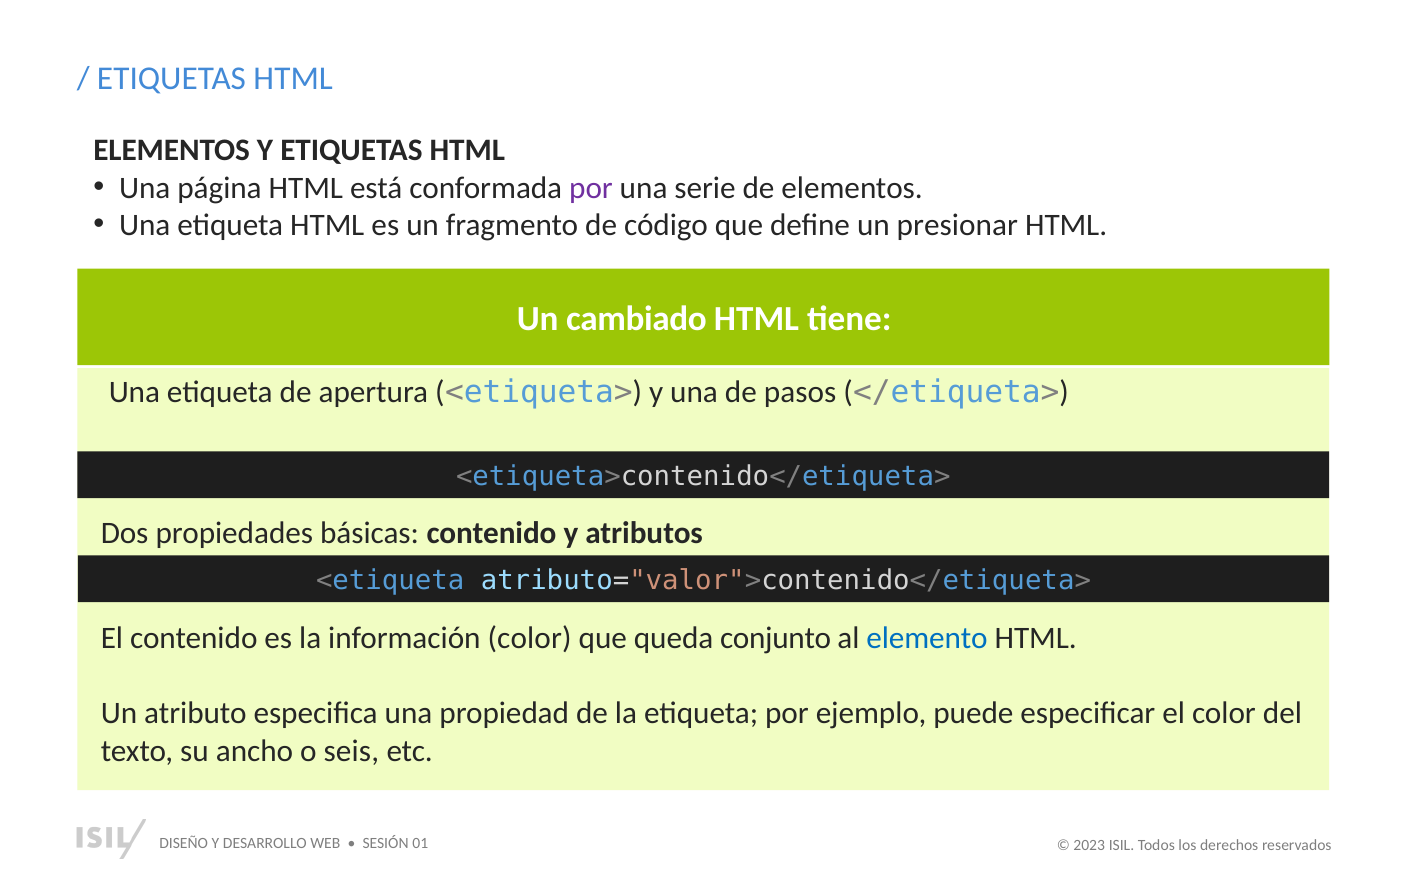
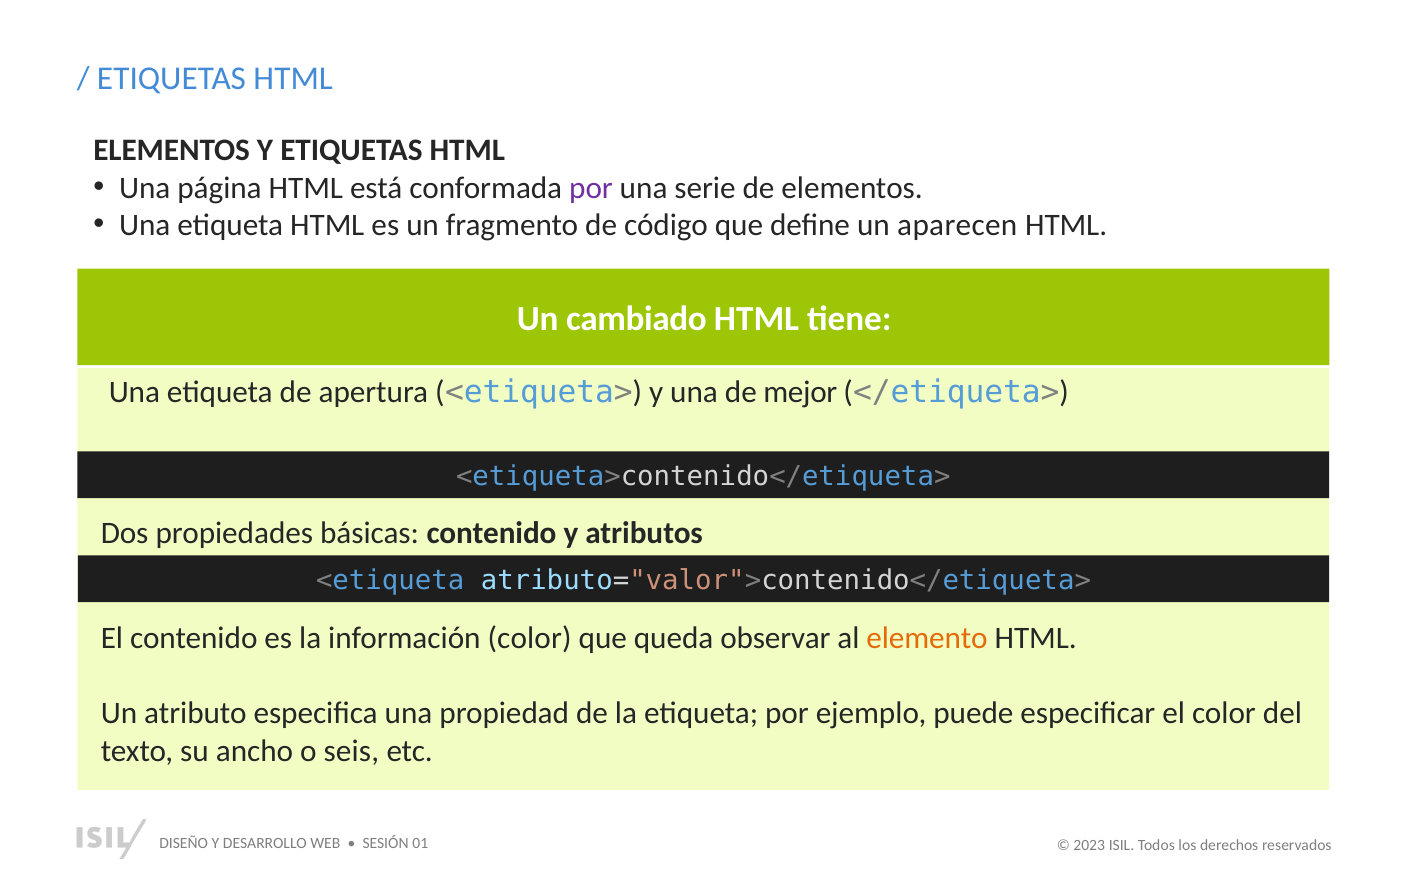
presionar: presionar -> aparecen (957, 225)
pasos: pasos -> mejor (800, 392)
conjunto: conjunto -> observar (776, 639)
elemento colour: blue -> orange (927, 639)
